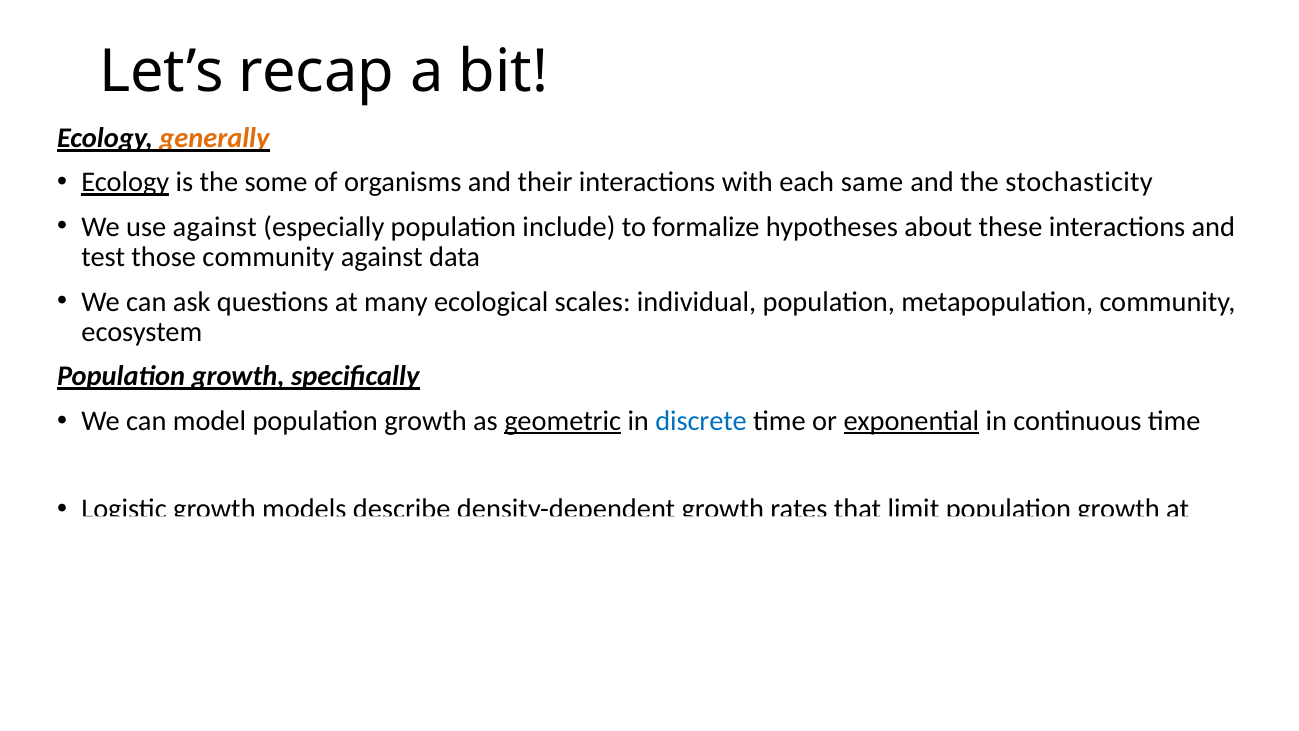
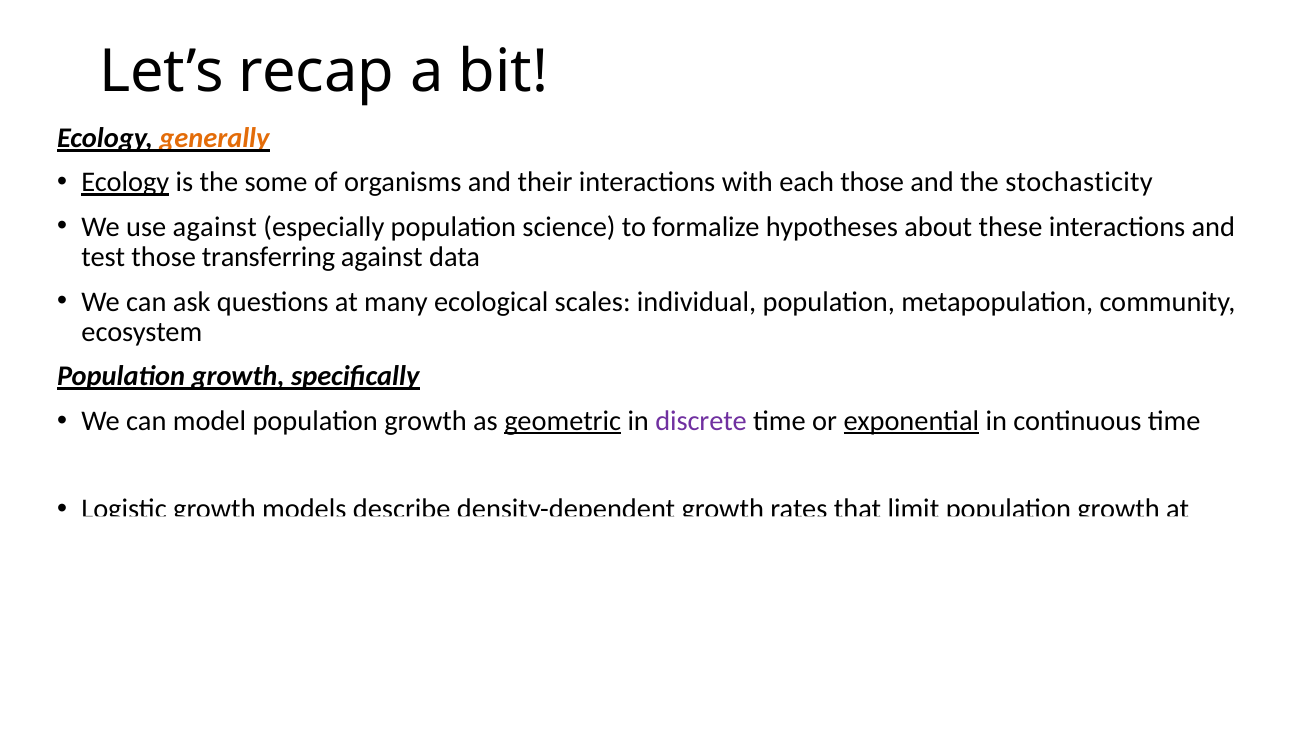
each same: same -> those (872, 182)
include: include -> science (569, 227)
those community: community -> transferring (269, 257)
discrete colour: blue -> purple (701, 421)
